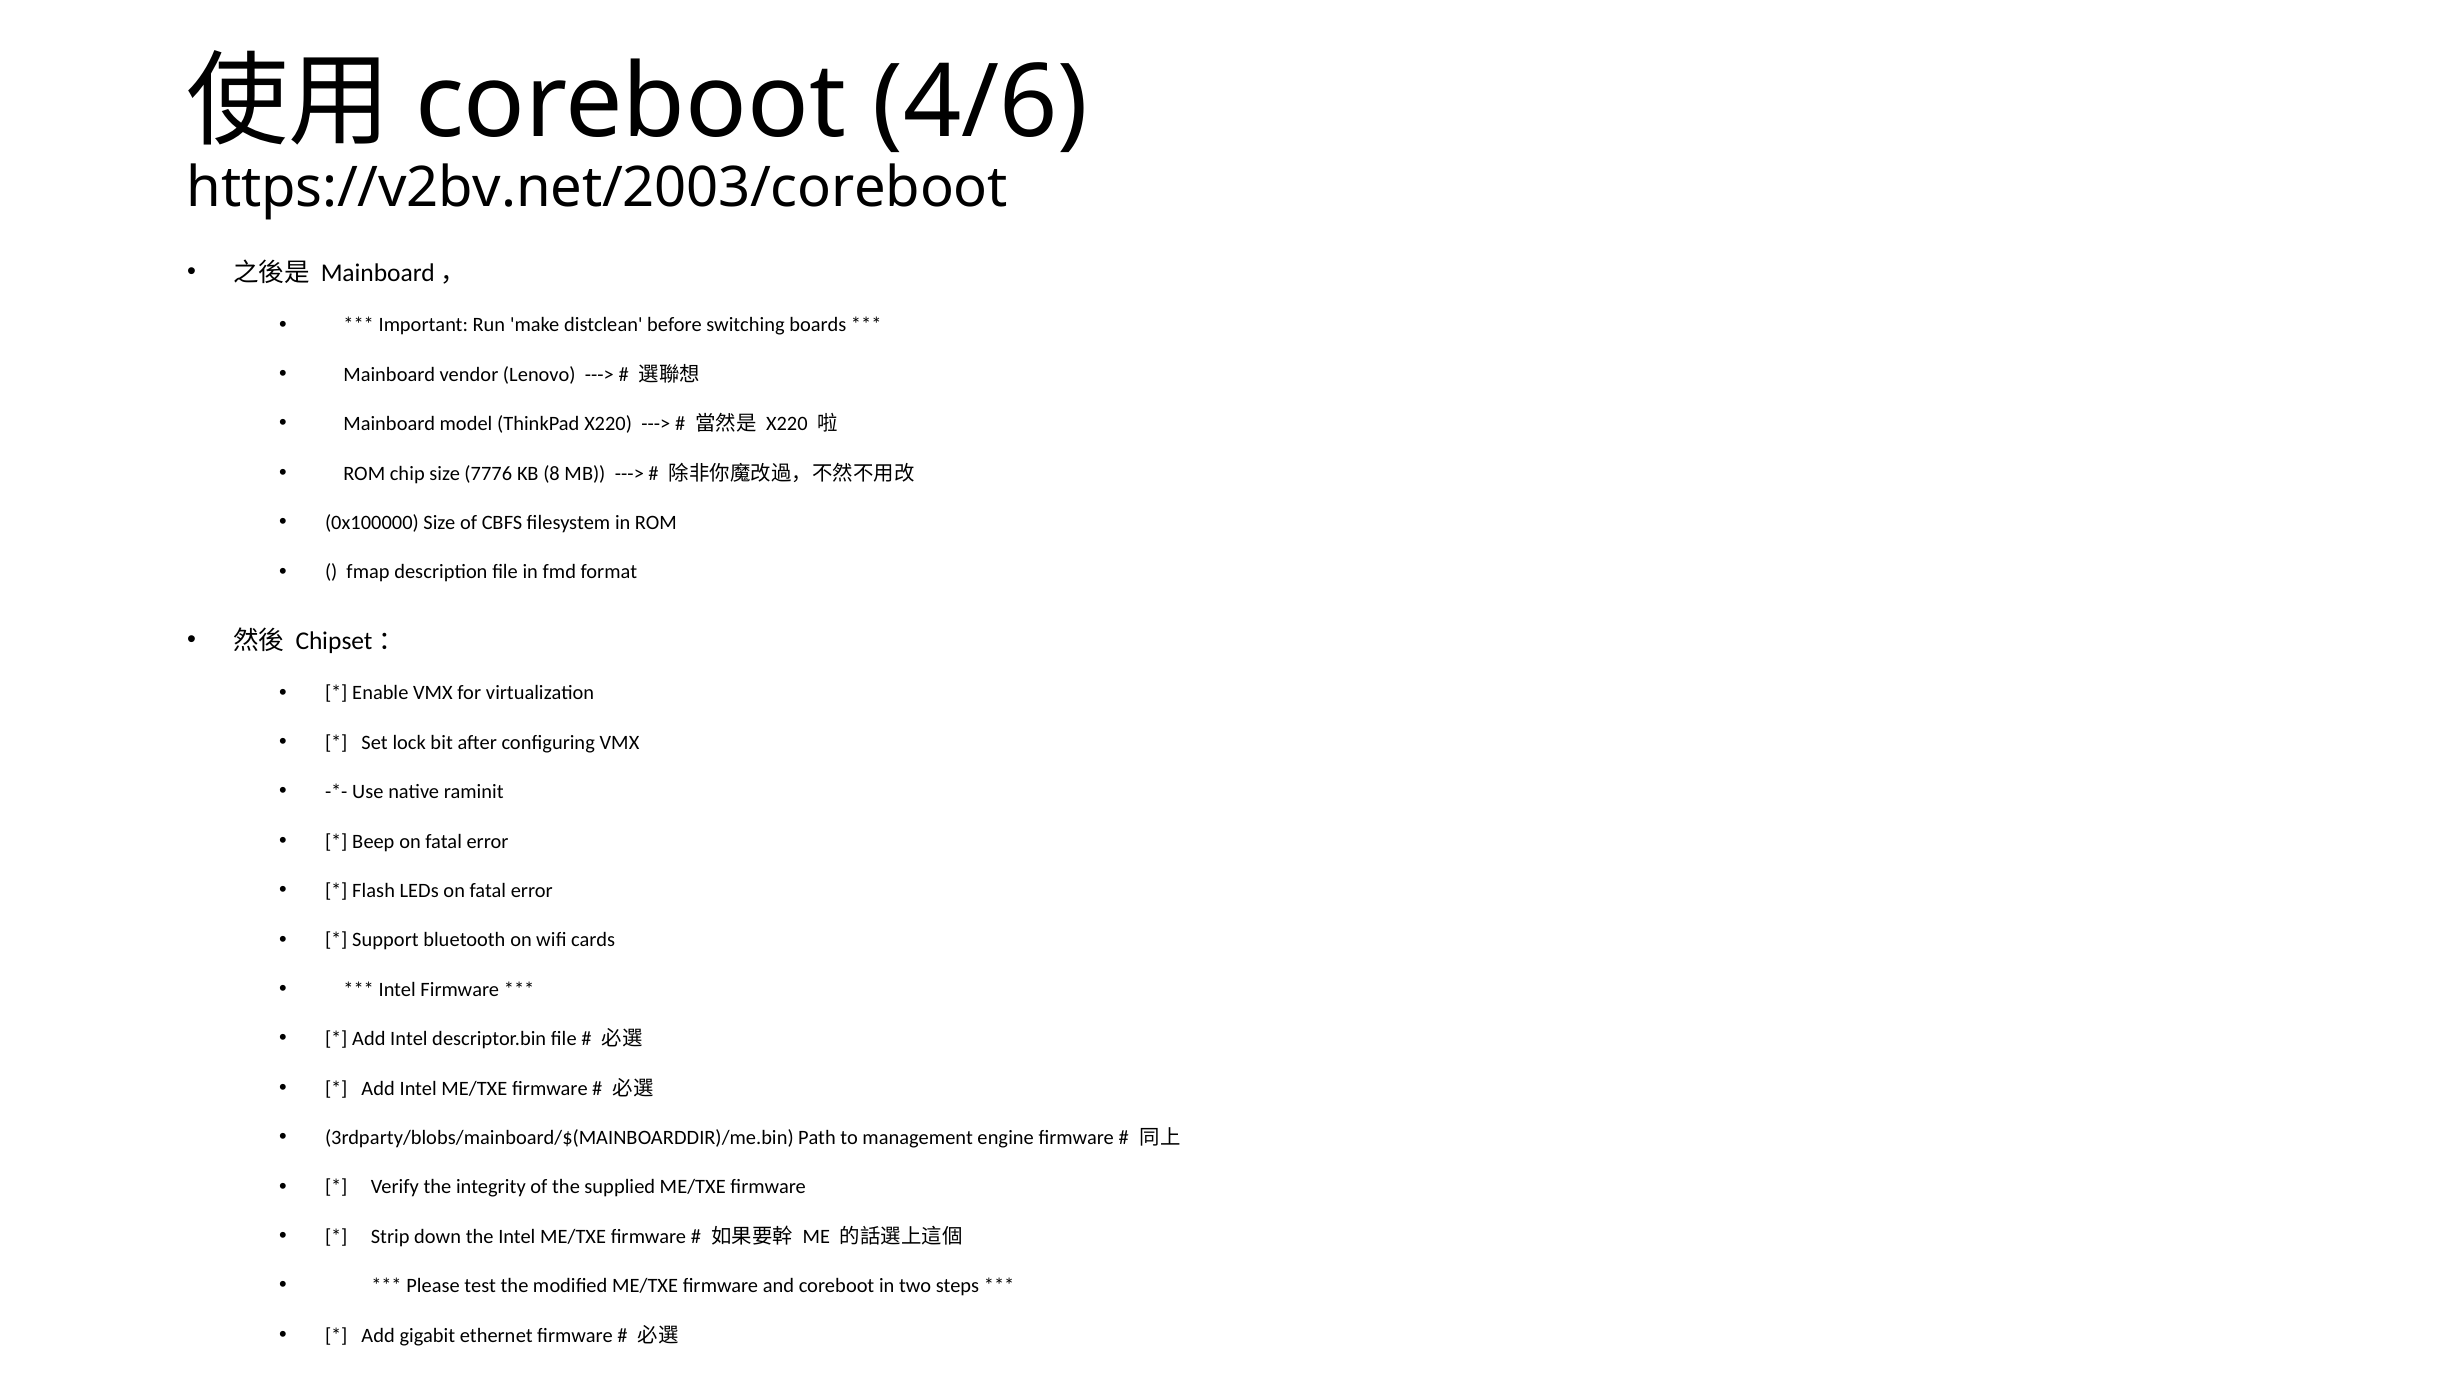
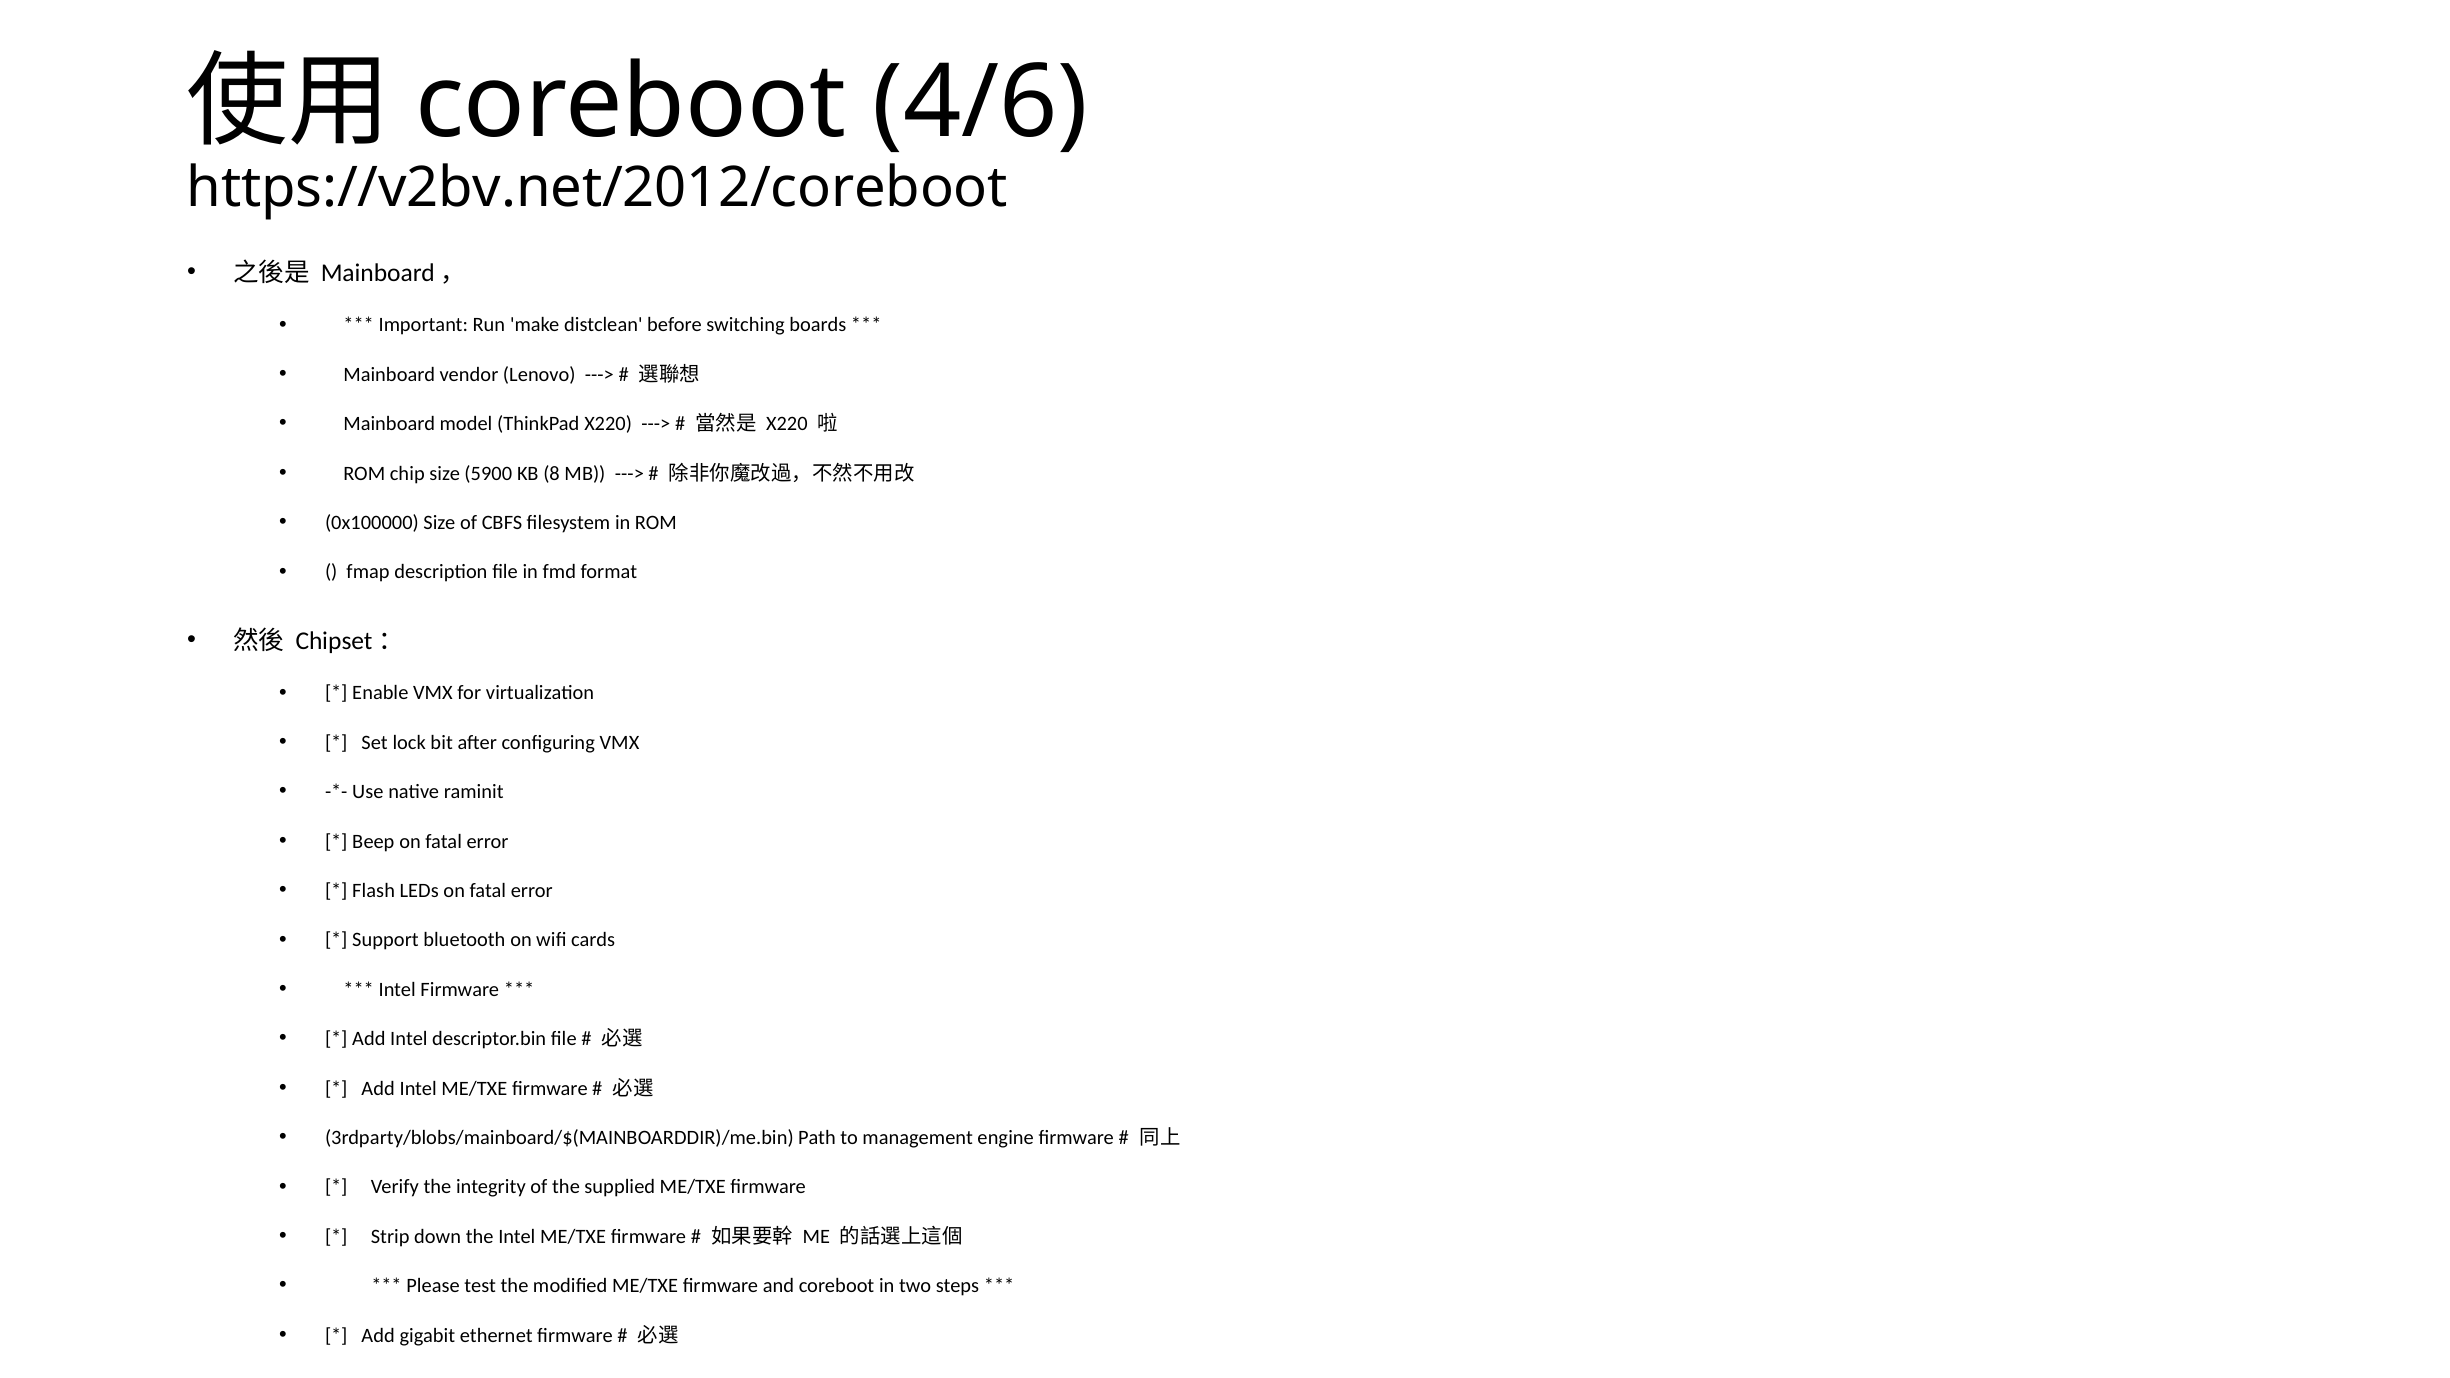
https://v2bv.net/2003/coreboot: https://v2bv.net/2003/coreboot -> https://v2bv.net/2012/coreboot (597, 188)
7776: 7776 -> 5900 (488, 473)
